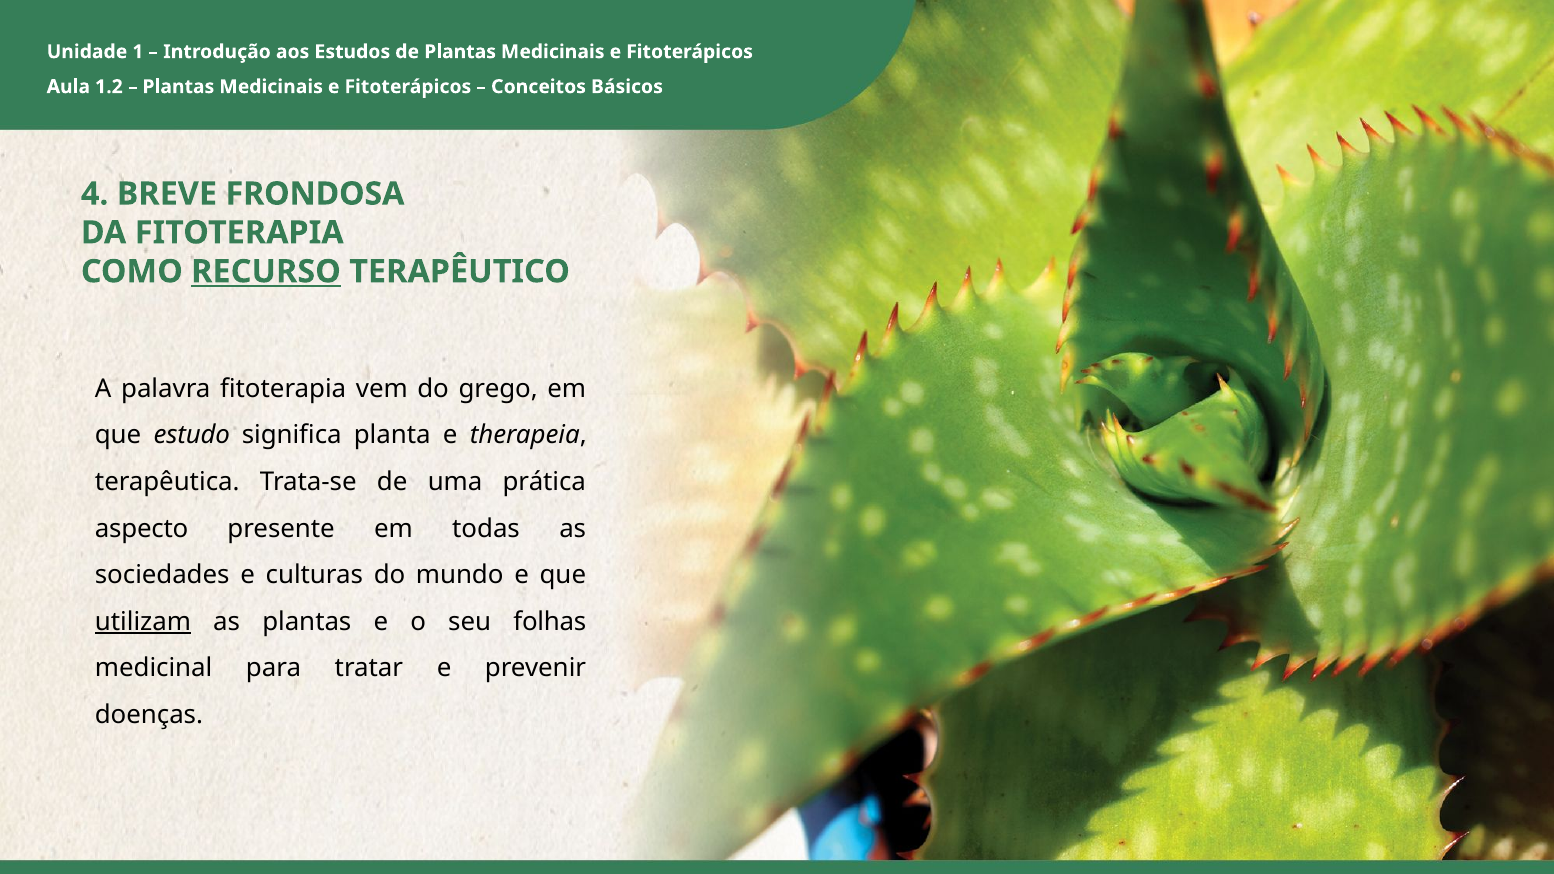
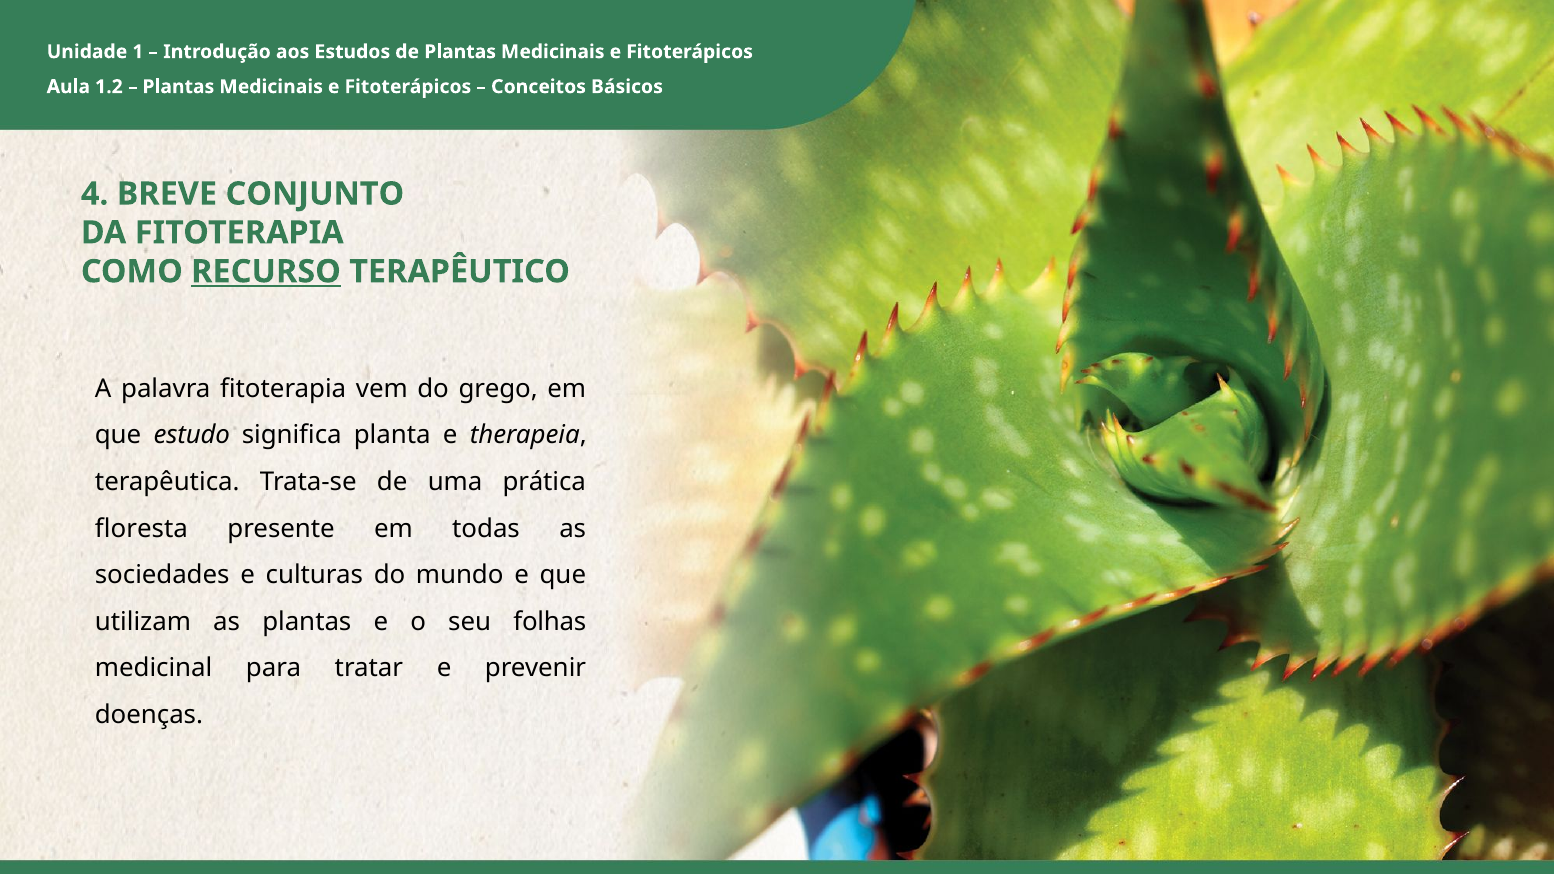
FRONDOSA: FRONDOSA -> CONJUNTO (315, 194)
aspecto: aspecto -> floresta (141, 529)
utilizam underline: present -> none (143, 622)
